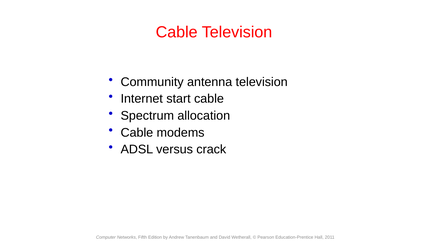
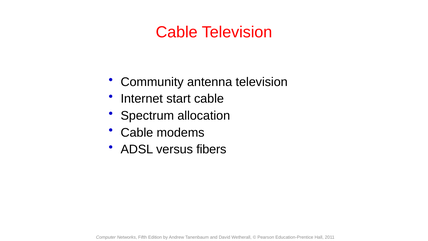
crack: crack -> fibers (211, 149)
